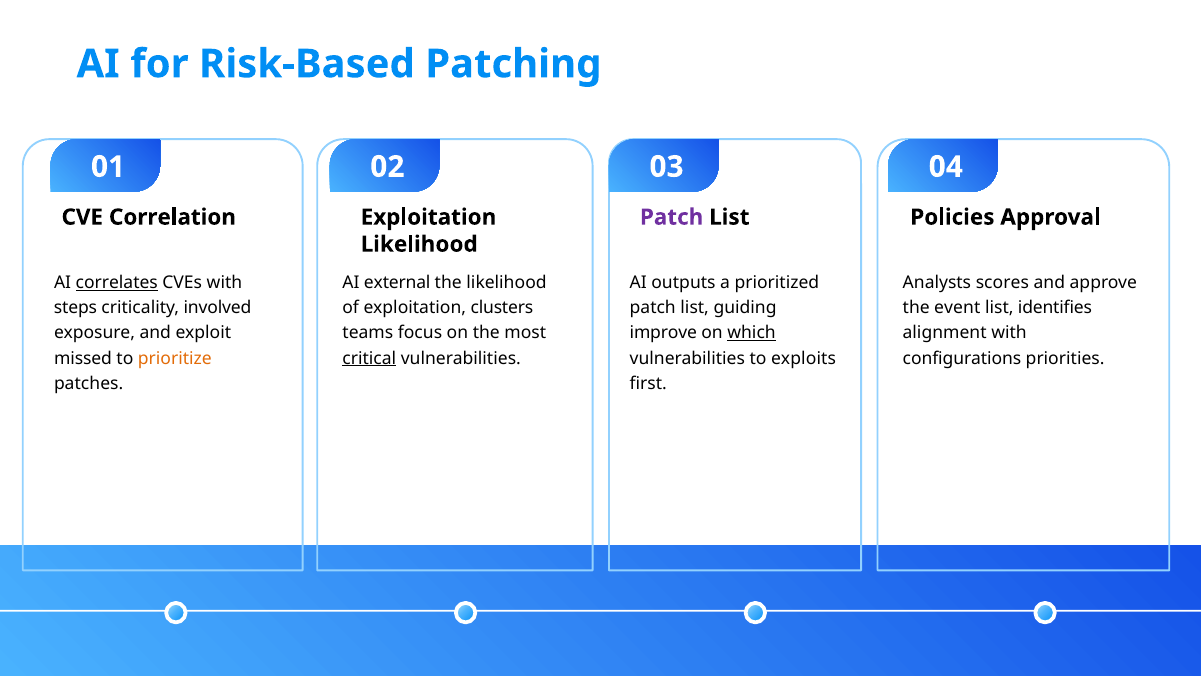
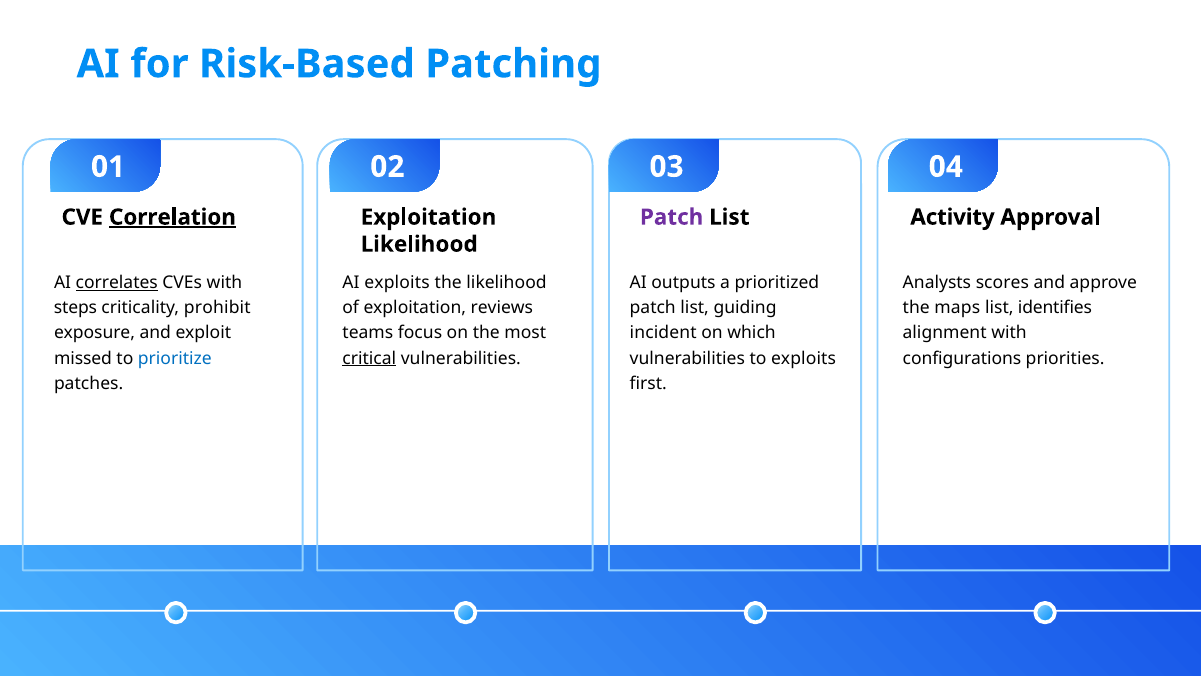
Correlation underline: none -> present (172, 217)
Policies: Policies -> Activity (952, 217)
AI external: external -> exploits (397, 283)
clusters: clusters -> reviews (502, 308)
event: event -> maps (957, 308)
involved: involved -> prohibit (217, 308)
improve: improve -> incident (663, 333)
which underline: present -> none (752, 333)
prioritize colour: orange -> blue (175, 358)
